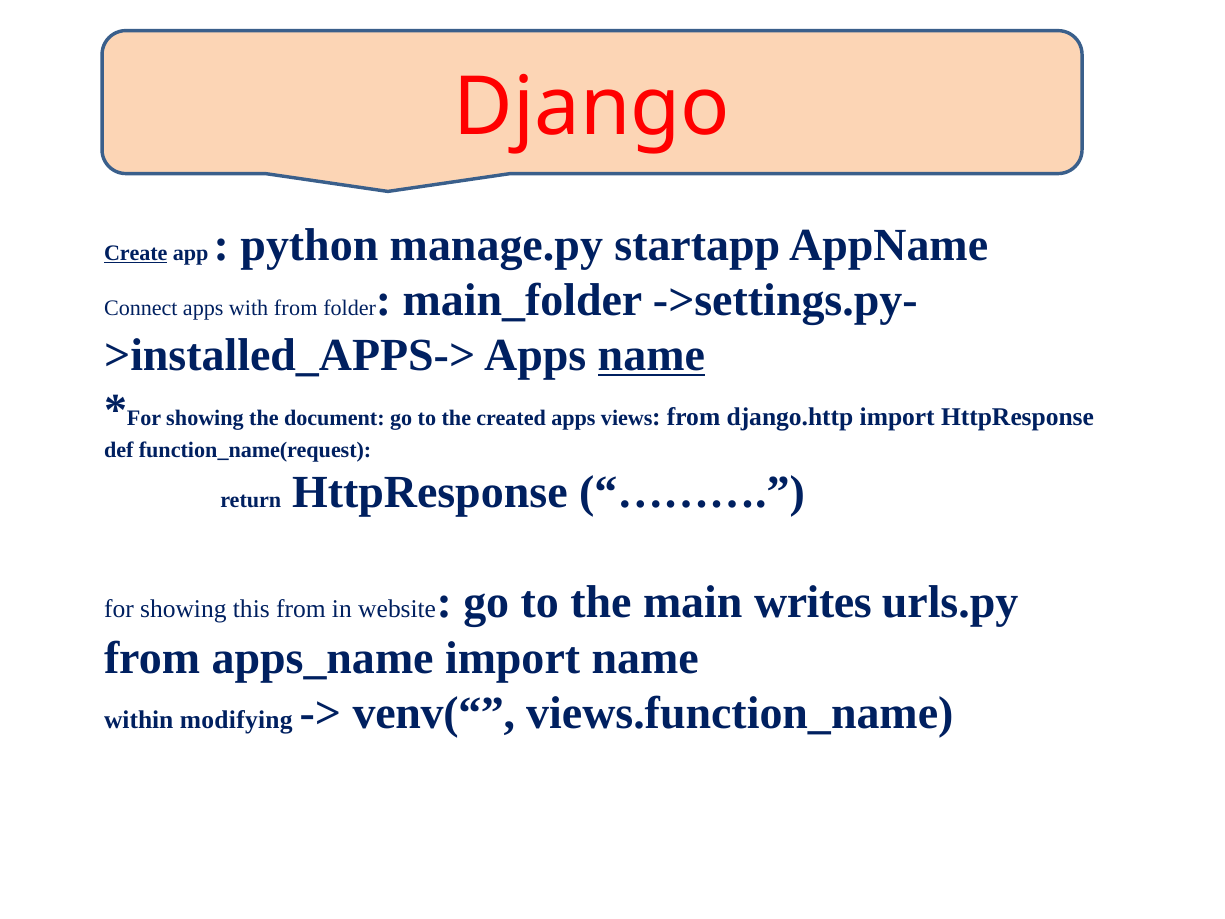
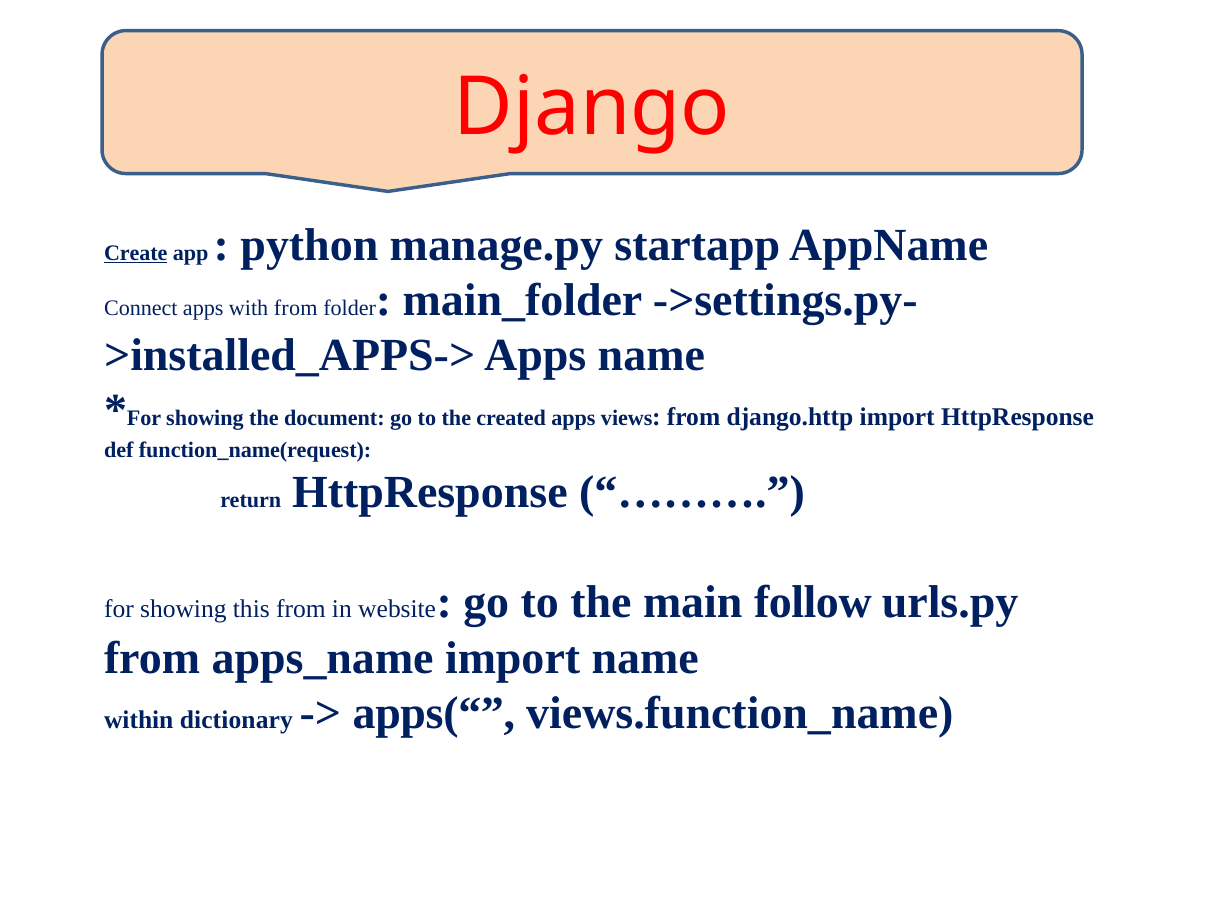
name underline: present -> none (651, 355)
writes: writes -> follow (813, 602)
modifying: modifying -> dictionary (236, 720)
venv(“: venv(“ -> apps(“ (434, 713)
